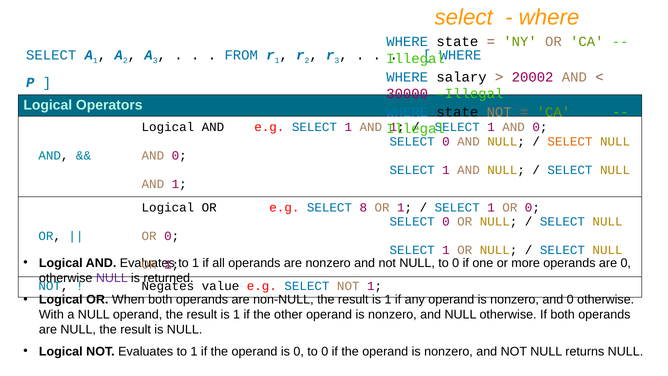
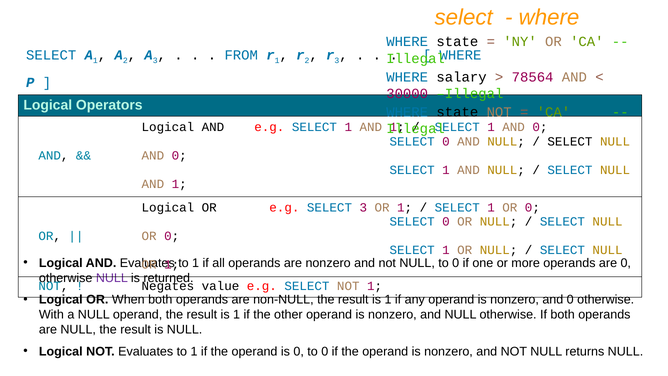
20002: 20002 -> 78564 (533, 77)
SELECT colour: orange -> black (570, 141)
SELECT 8: 8 -> 3 (363, 207)
